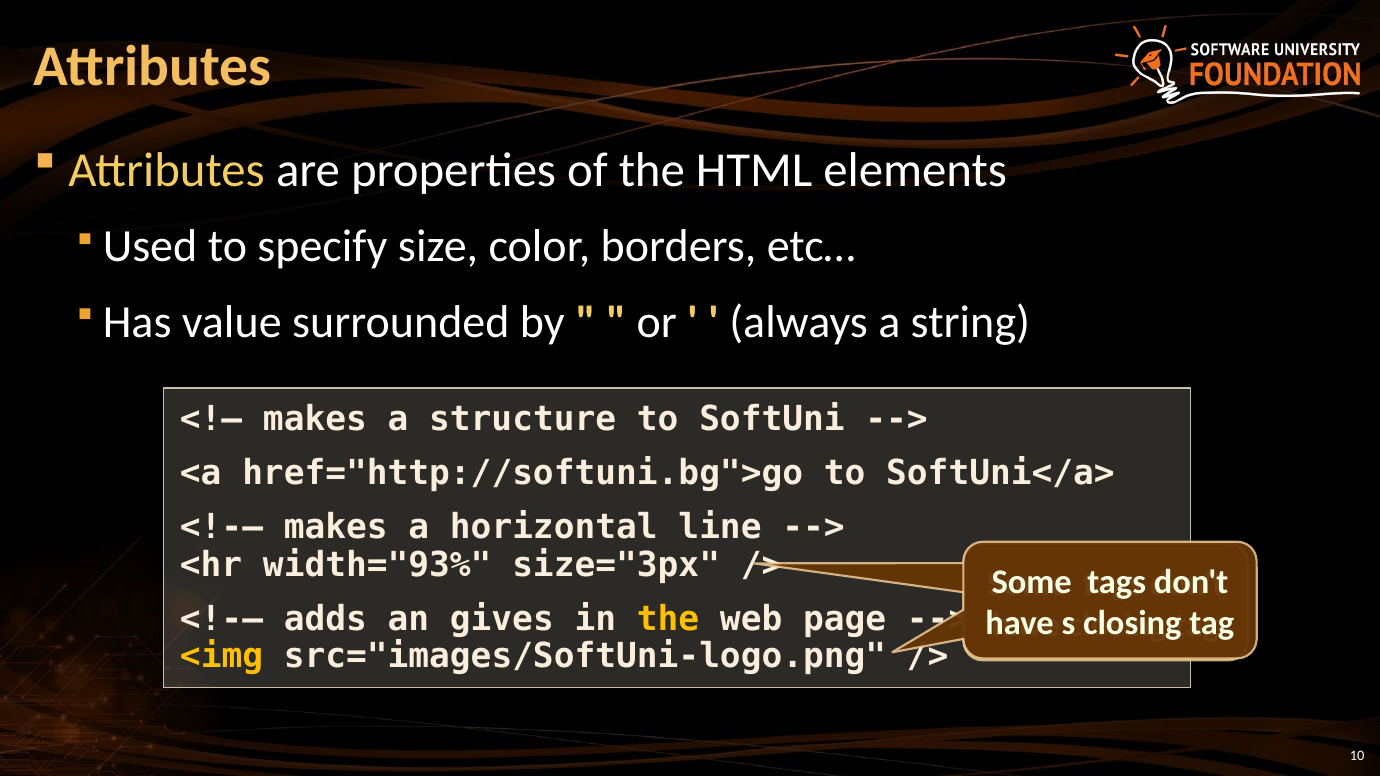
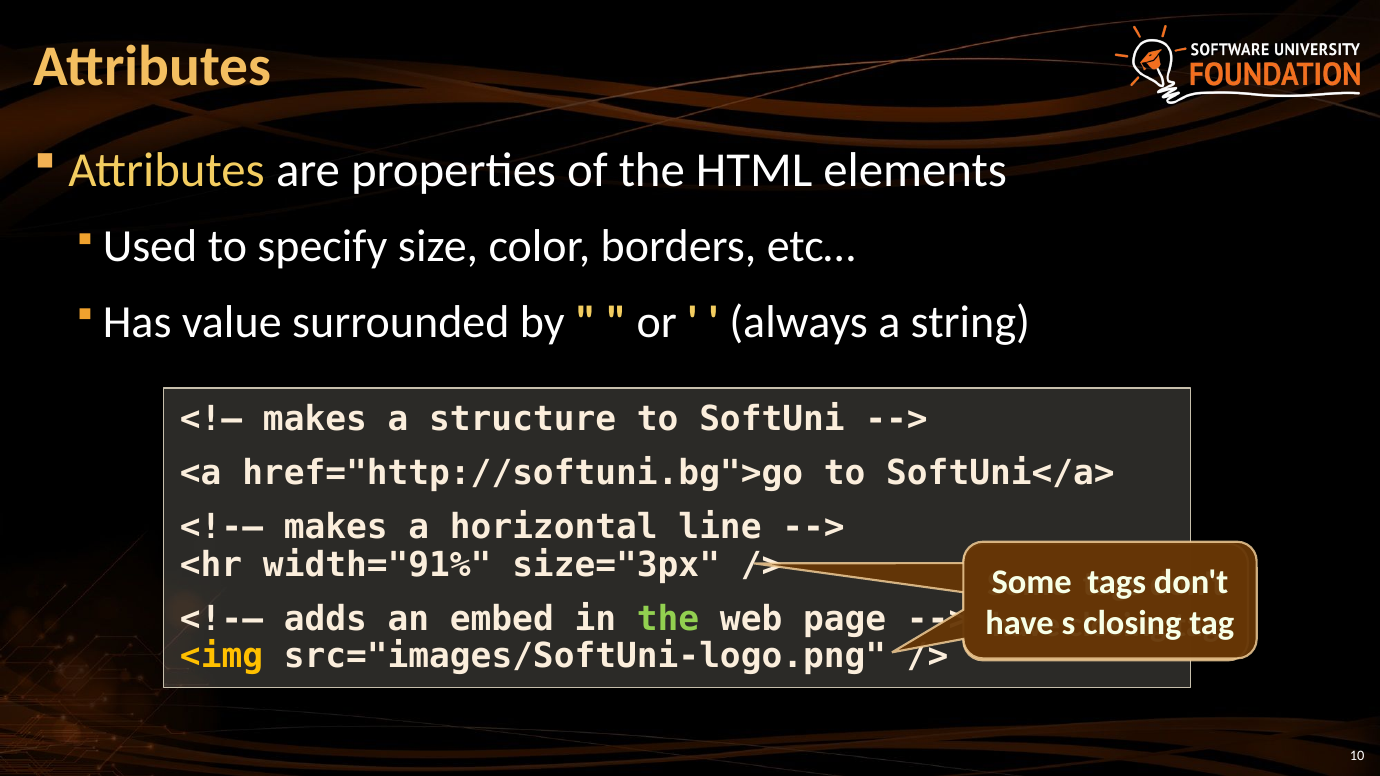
width="93%: width="93% -> width="91% (377, 565)
gives: gives -> embed (502, 620)
the colour: yellow -> light green (668, 620)
